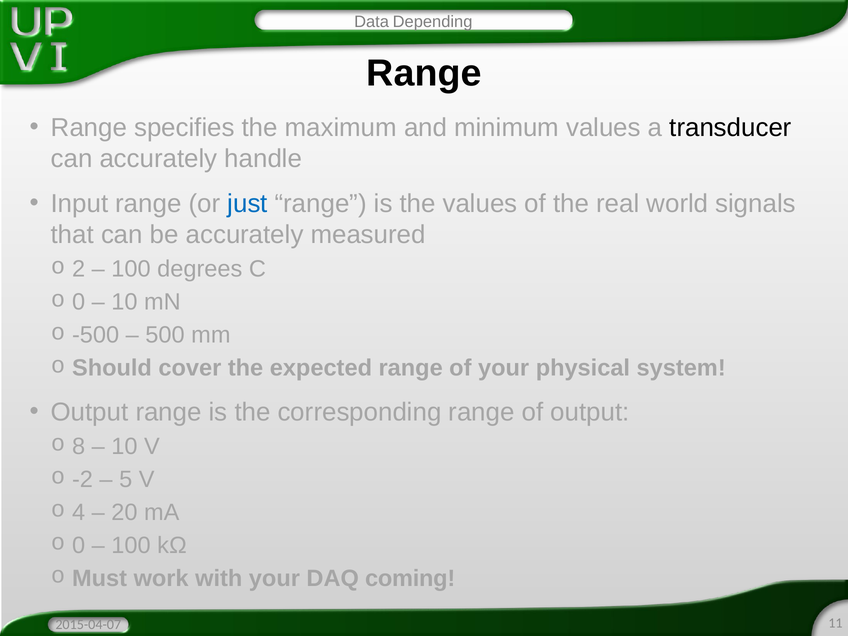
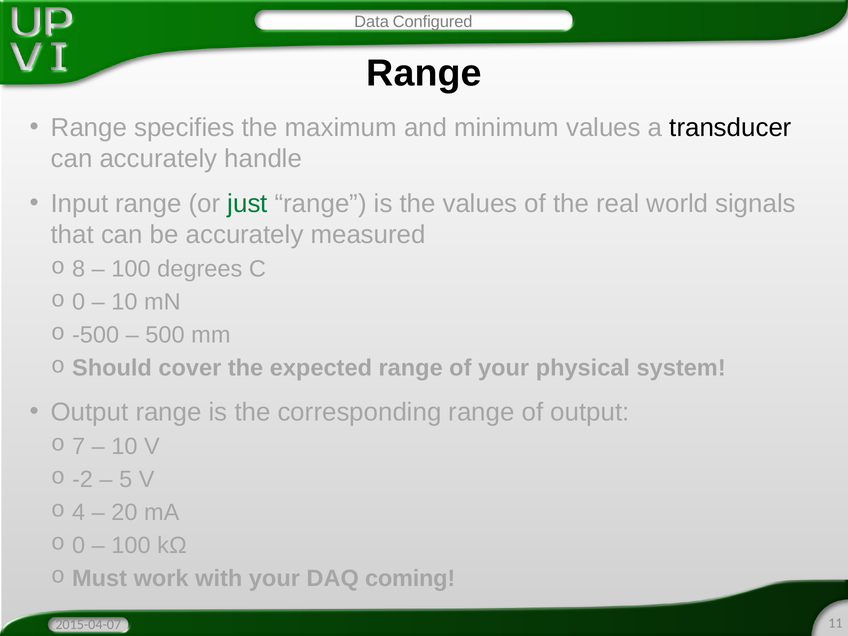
Depending: Depending -> Configured (433, 22)
just colour: blue -> green (248, 204)
2: 2 -> 8 (79, 269)
8: 8 -> 7 (79, 446)
